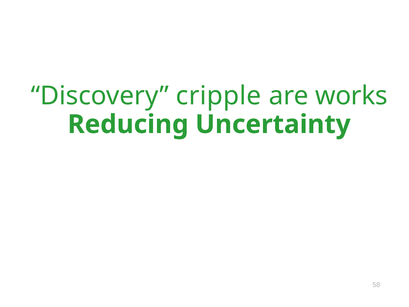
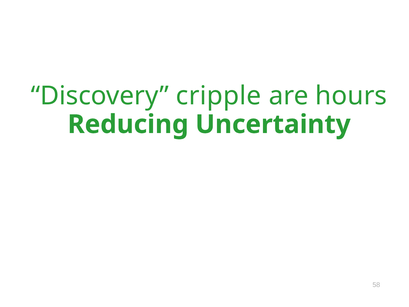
works: works -> hours (351, 96)
